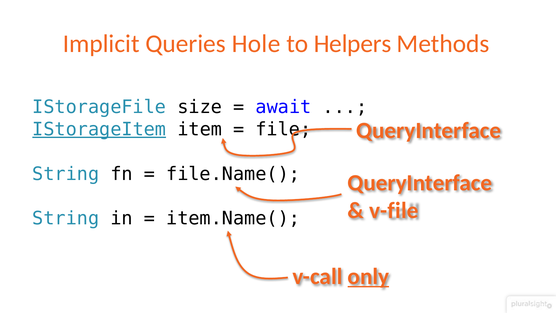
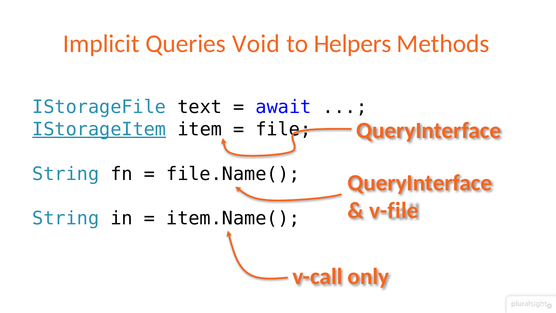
Hole: Hole -> Void (256, 44)
size: size -> text (200, 107)
only underline: present -> none (368, 276)
